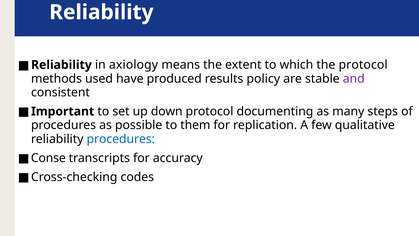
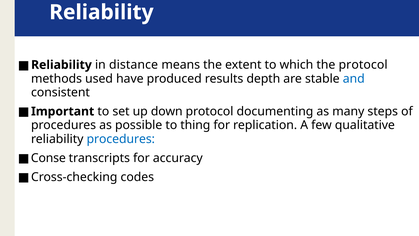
axiology: axiology -> distance (134, 65)
policy: policy -> depth (263, 79)
and colour: purple -> blue (354, 79)
them: them -> thing (195, 125)
